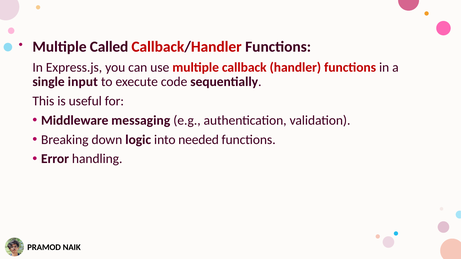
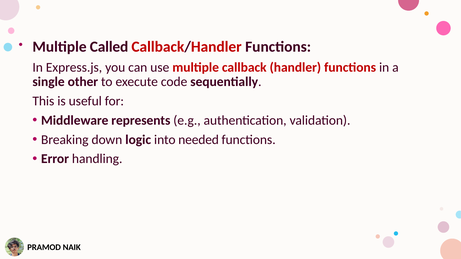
input: input -> other (83, 82)
messaging: messaging -> represents (141, 120)
